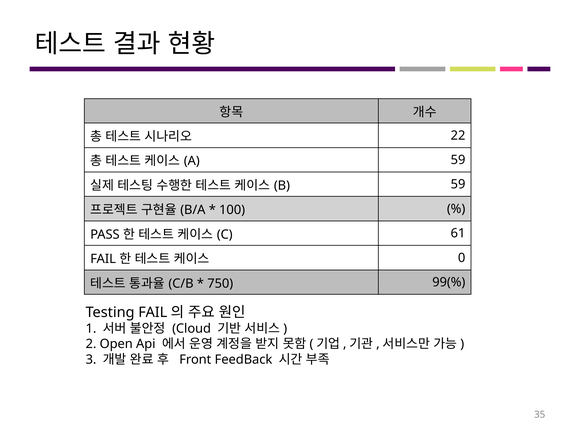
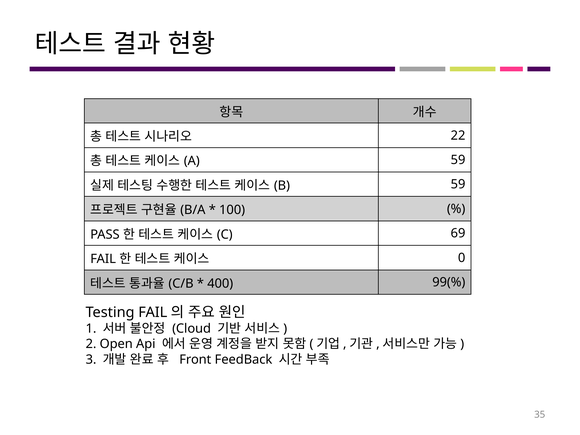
61: 61 -> 69 (458, 233)
750: 750 -> 400 (220, 283)
